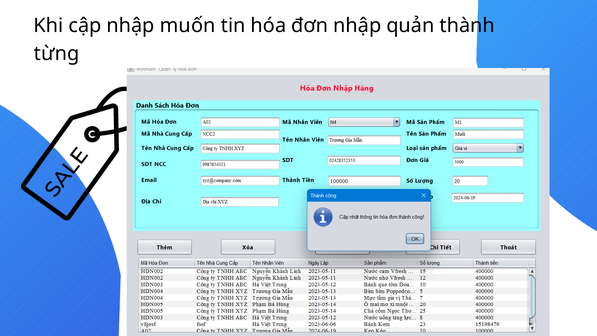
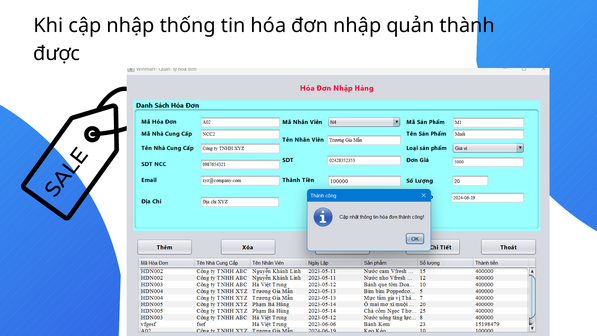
muốn: muốn -> thống (188, 26)
từng: từng -> được (57, 54)
